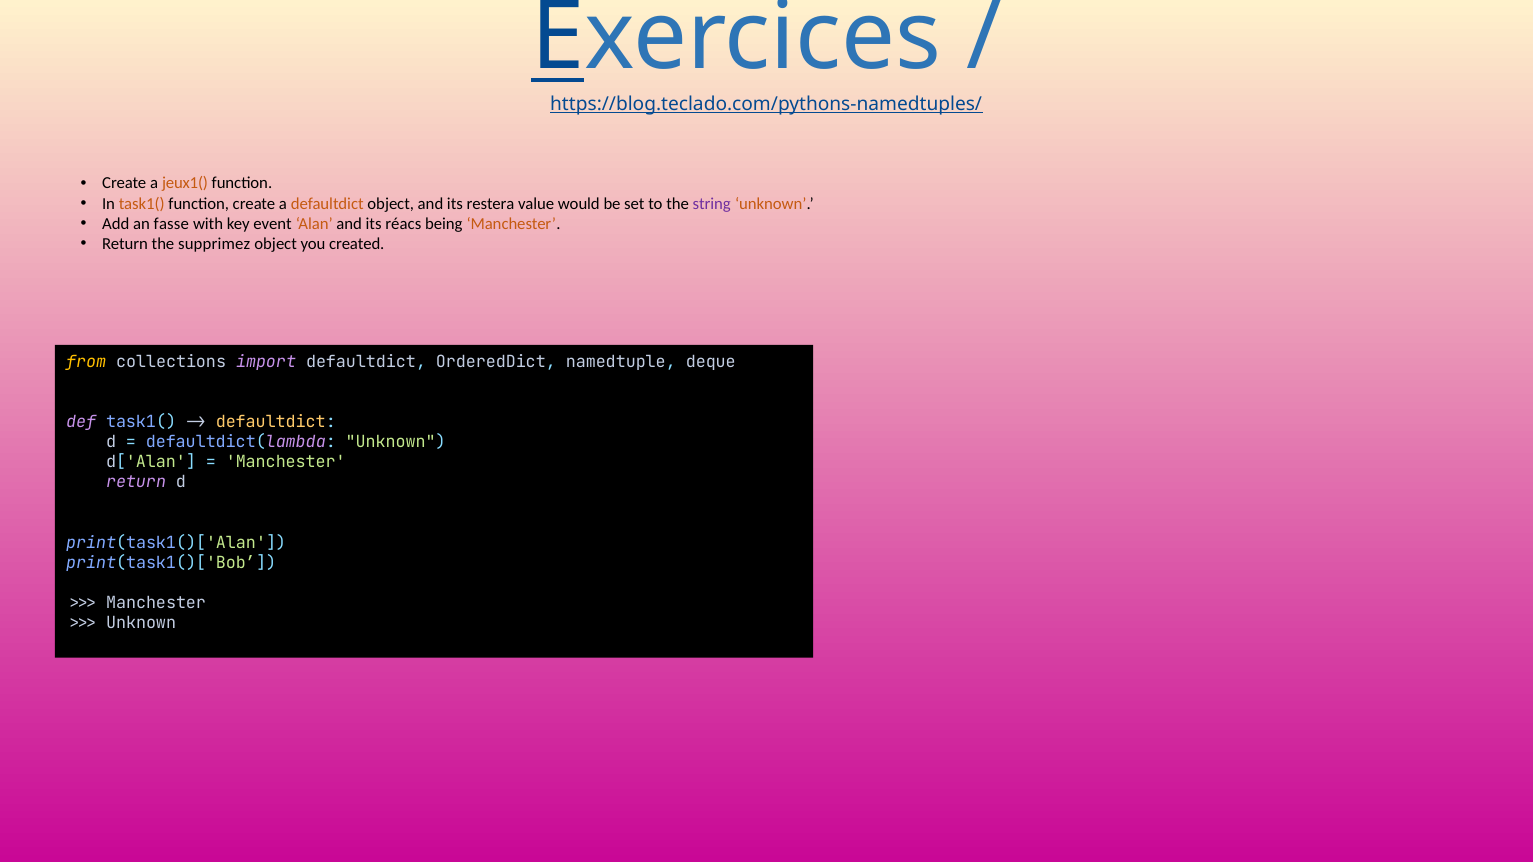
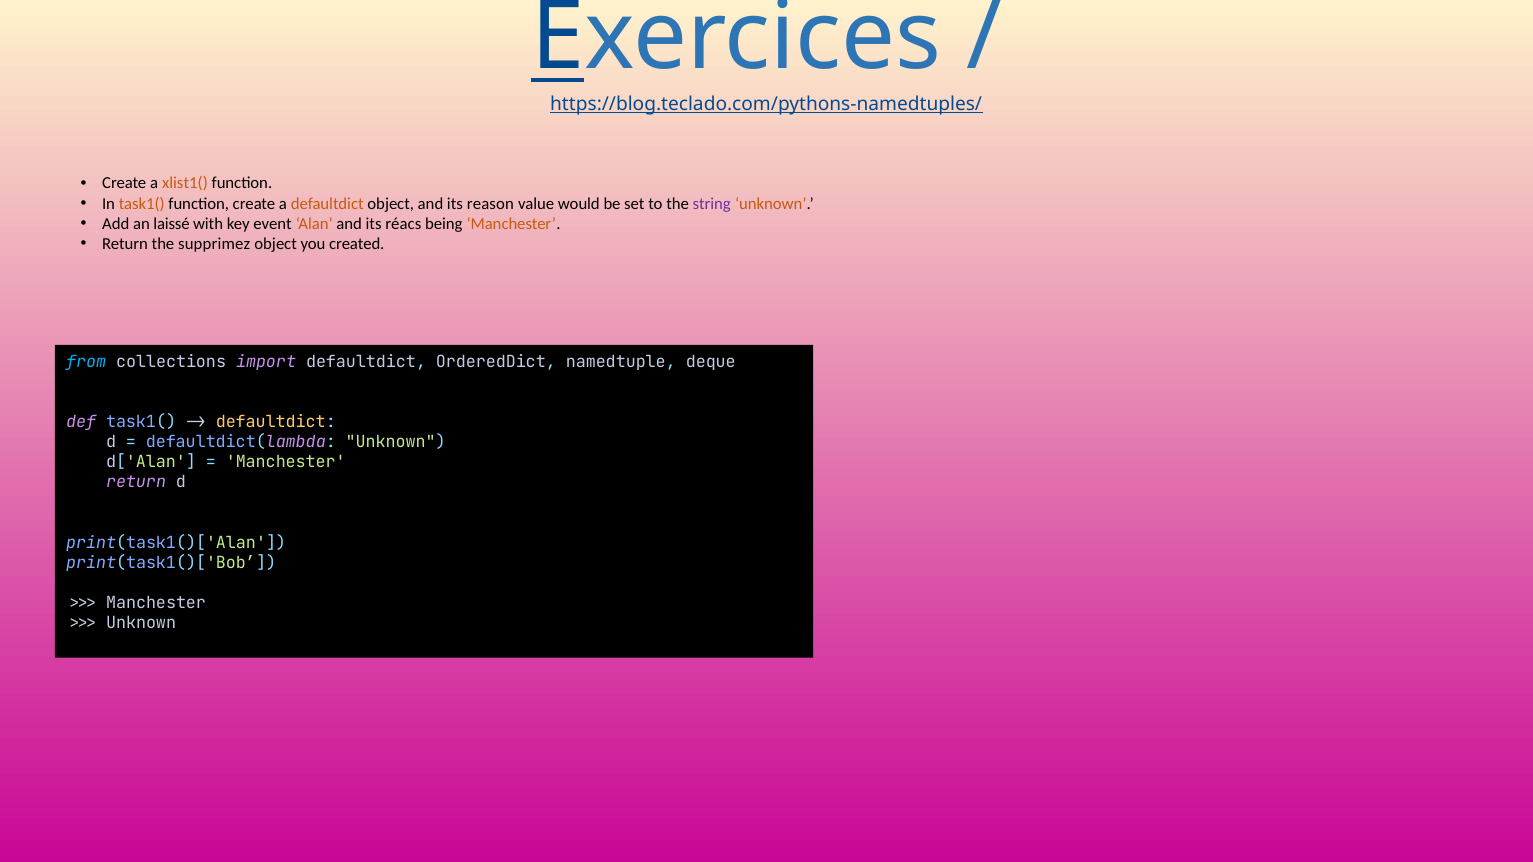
jeux1(: jeux1( -> xlist1( (185, 184)
restera: restera -> reason (490, 204)
fasse: fasse -> laissé (172, 224)
from colour: yellow -> light blue (86, 362)
